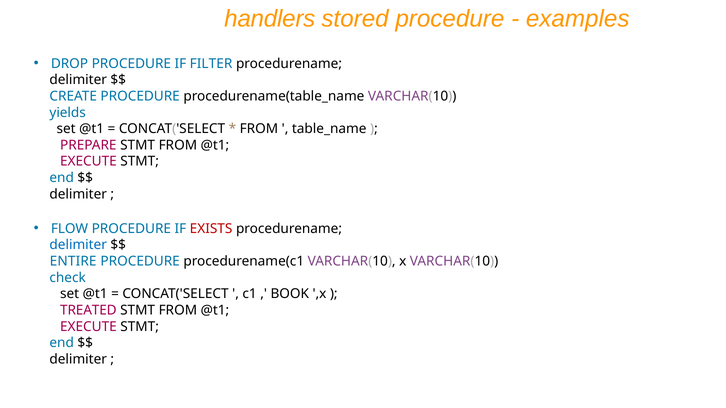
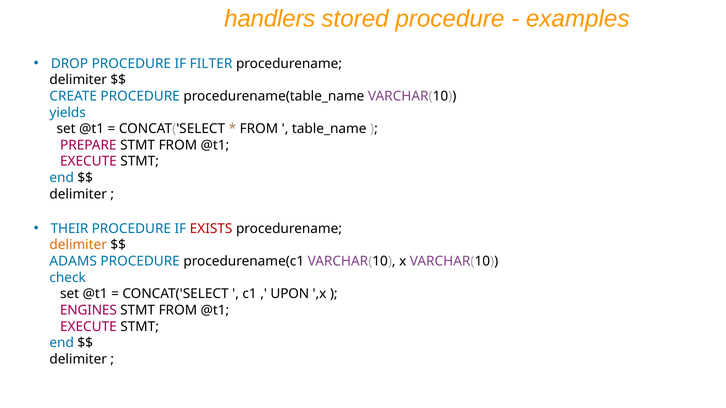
FLOW: FLOW -> THEIR (70, 229)
delimiter colour: blue -> orange (78, 245)
ENTIRE: ENTIRE -> ADAMS (73, 261)
BOOK: BOOK -> UPON (290, 294)
TREATED: TREATED -> ENGINES (88, 311)
